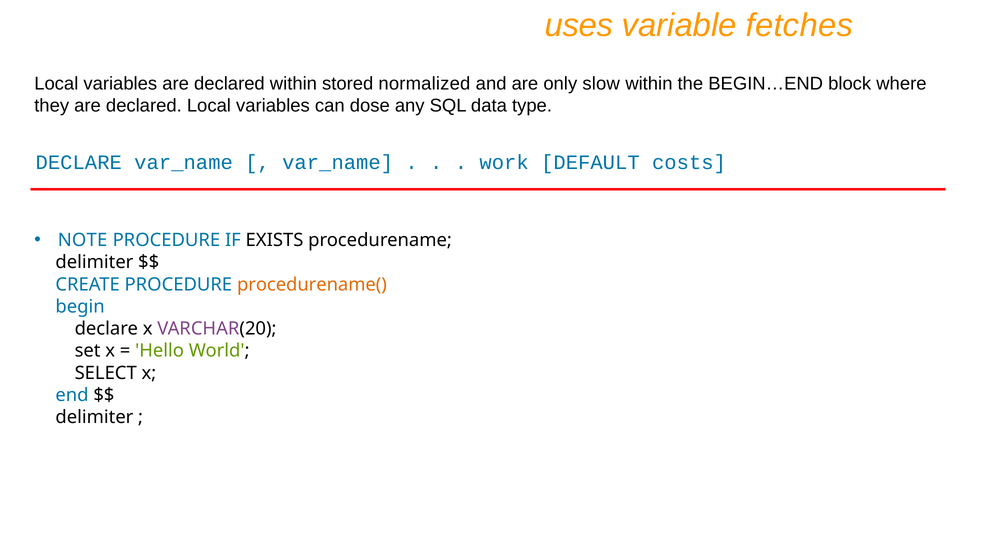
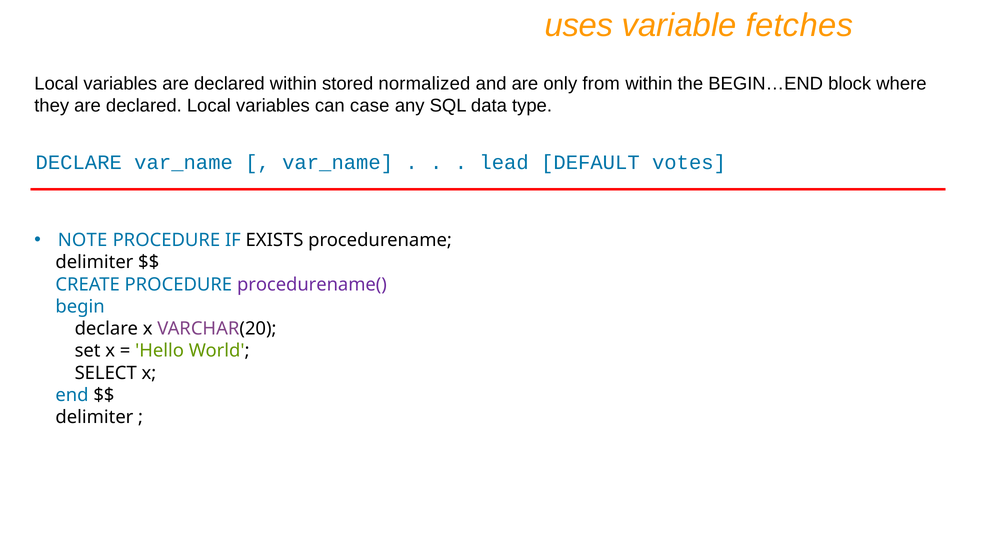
slow: slow -> from (601, 84)
dose: dose -> case (370, 106)
work: work -> lead (504, 163)
costs: costs -> votes (689, 163)
procedurename( colour: orange -> purple (312, 285)
